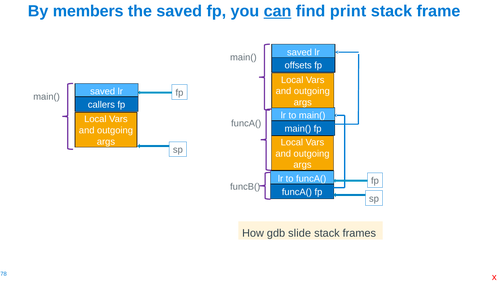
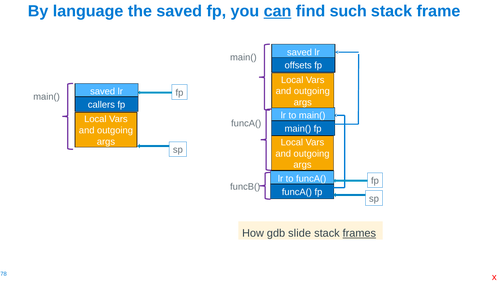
members: members -> language (88, 11)
print: print -> such (348, 11)
frames underline: none -> present (359, 233)
